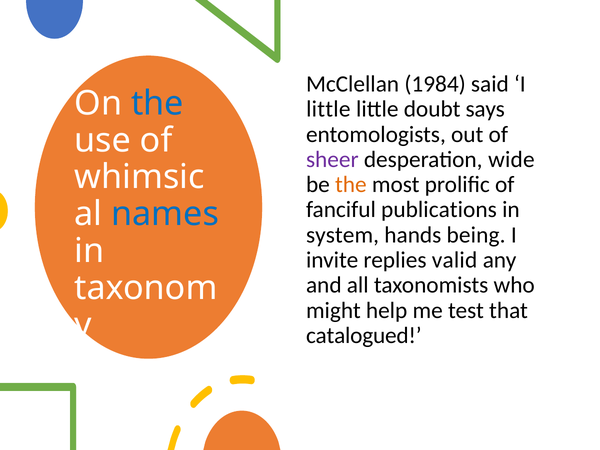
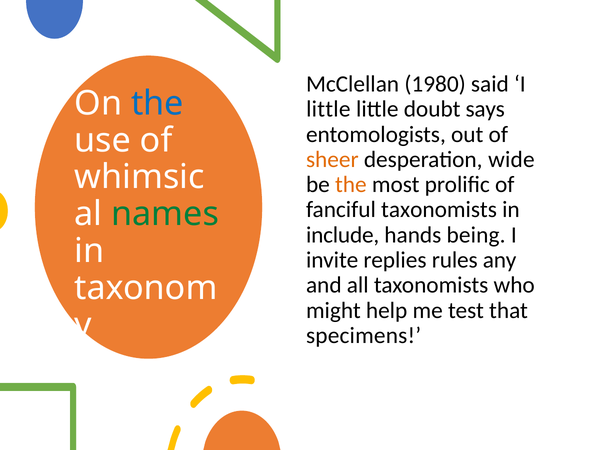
1984: 1984 -> 1980 (435, 84)
sheer colour: purple -> orange (332, 159)
fanciful publications: publications -> taxonomists (439, 210)
names colour: blue -> green (165, 214)
system: system -> include (343, 235)
valid: valid -> rules (455, 260)
catalogued: catalogued -> specimens (364, 336)
